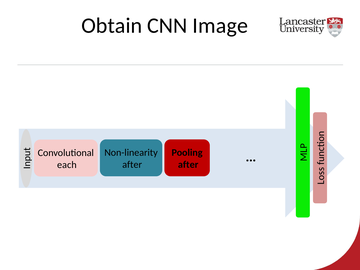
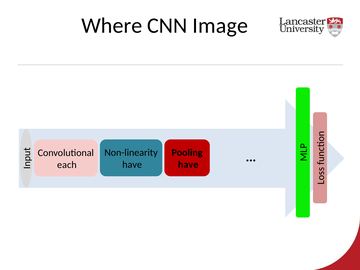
Obtain: Obtain -> Where (112, 26)
after: after -> have (132, 165)
after: after -> have (188, 165)
